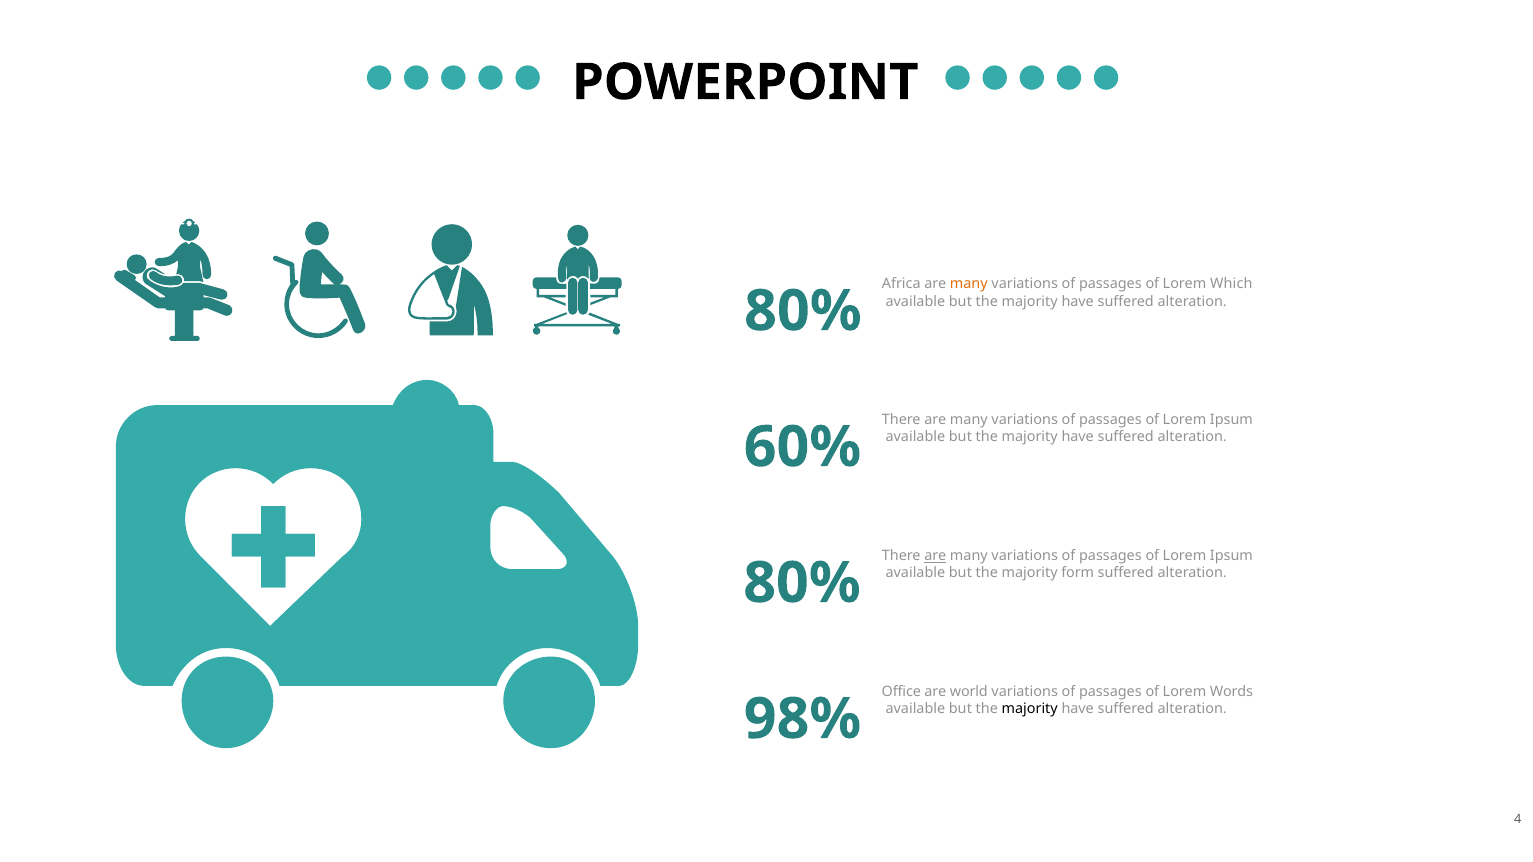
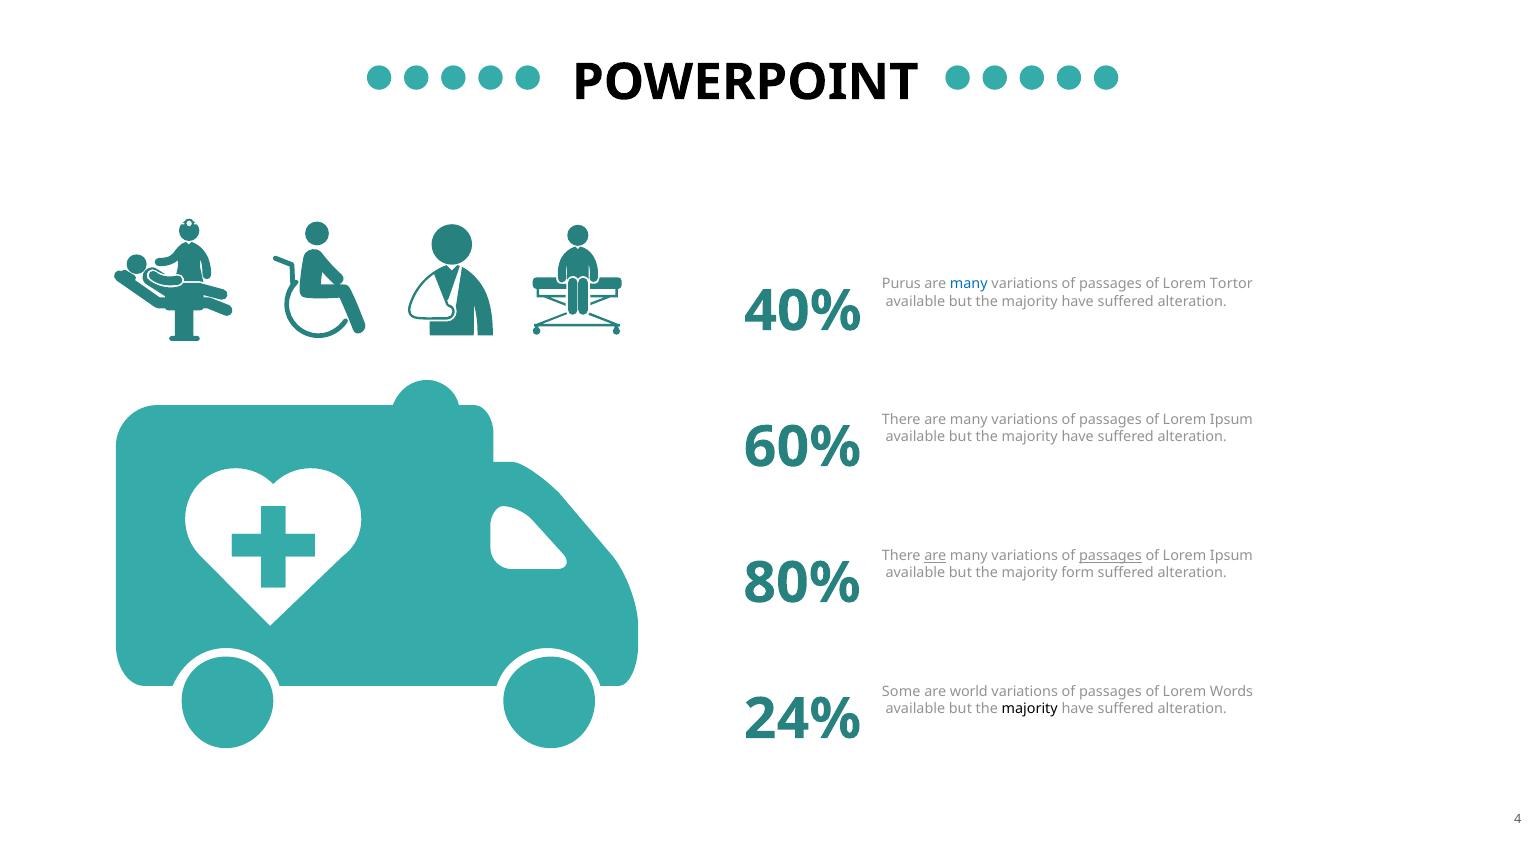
Africa: Africa -> Purus (901, 284)
many colour: orange -> blue (969, 284)
Which: Which -> Tortor (1231, 284)
80%: 80% -> 40% (803, 311)
passages underline: none -> present (1110, 556)
Office: Office -> Some (901, 692)
98%: 98% -> 24% (802, 719)
